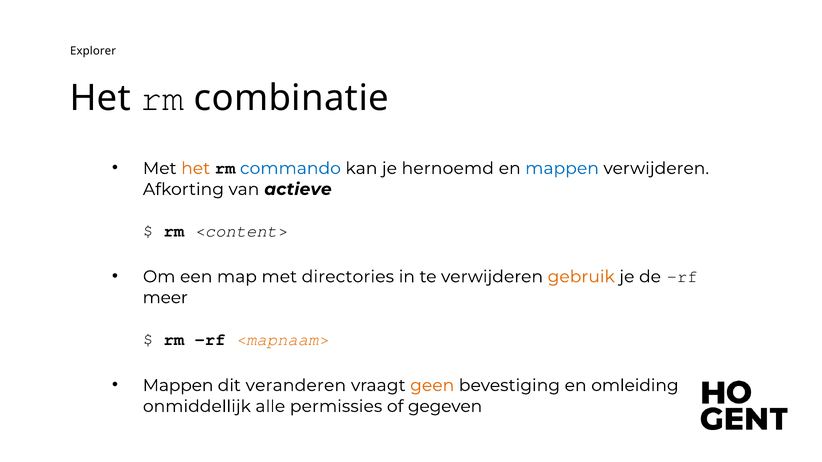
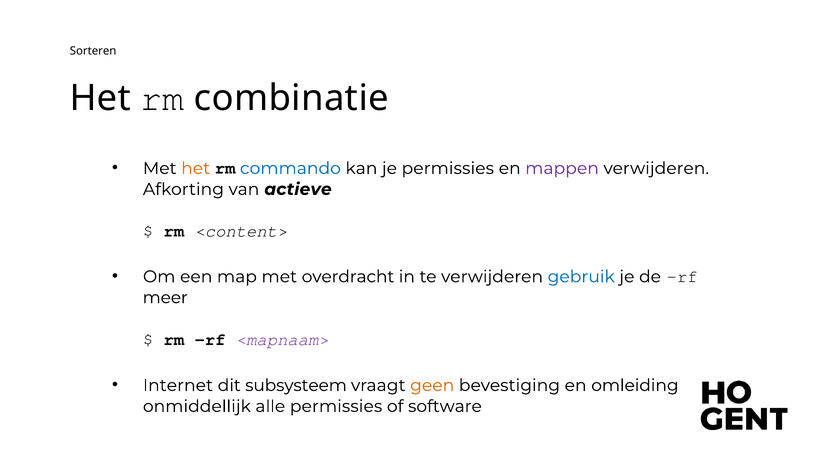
Explorer: Explorer -> Sorteren (93, 51)
je hernoemd: hernoemd -> permissies (448, 168)
mappen colour: blue -> purple (562, 168)
directories: directories -> overdracht (348, 277)
gebruik colour: orange -> blue (581, 277)
<mapnaam> colour: orange -> purple (282, 340)
Mappen: Mappen -> Internet (178, 386)
veranderen: veranderen -> subsysteem (296, 386)
gegeven: gegeven -> software (445, 407)
